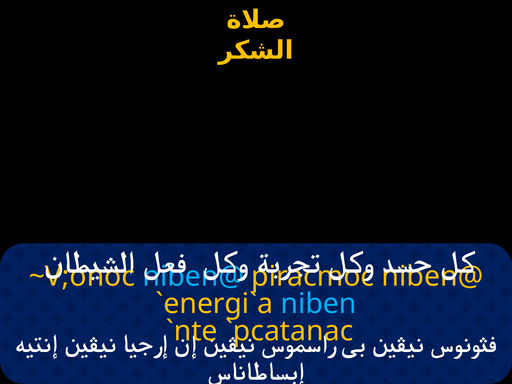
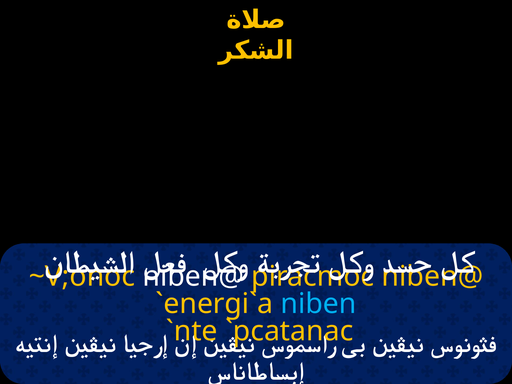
niben@ colour: light blue -> white (193, 277)
